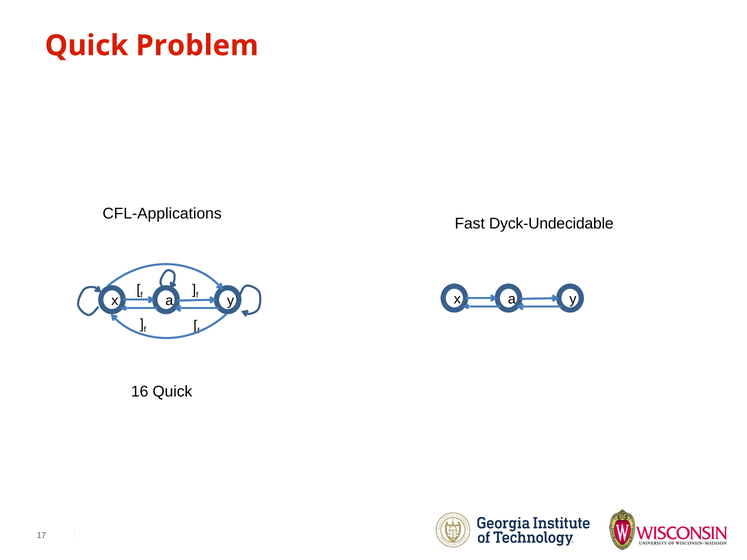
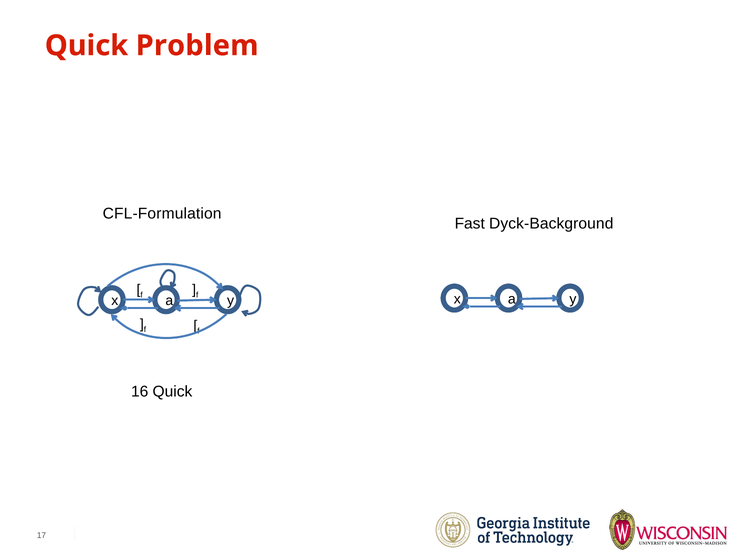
CFL-Applications: CFL-Applications -> CFL-Formulation (162, 214)
Dyck-Undecidable: Dyck-Undecidable -> Dyck-Background (551, 224)
